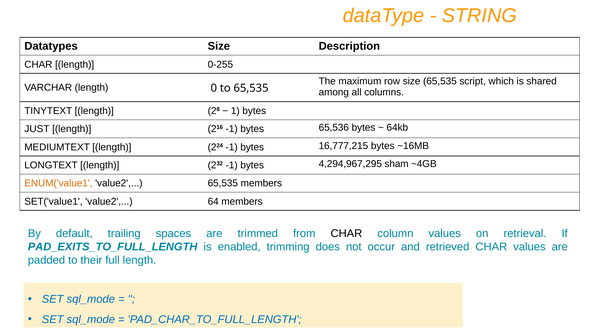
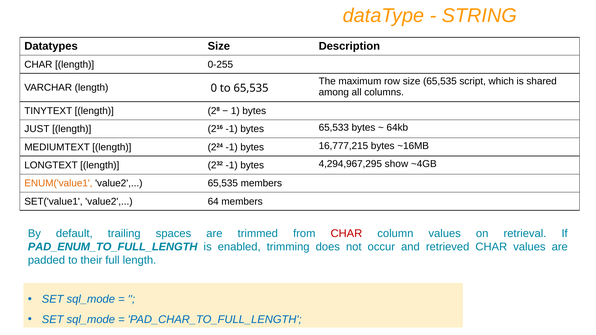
65,536: 65,536 -> 65,533 (334, 128)
sham: sham -> show (396, 164)
CHAR colour: black -> red (346, 234)
PAD_EXITS_TO_FULL_LENGTH: PAD_EXITS_TO_FULL_LENGTH -> PAD_ENUM_TO_FULL_LENGTH (113, 247)
